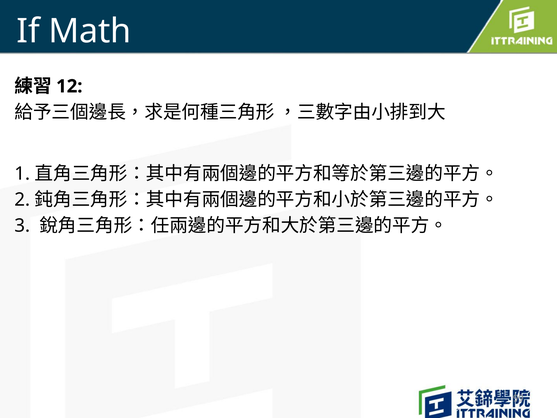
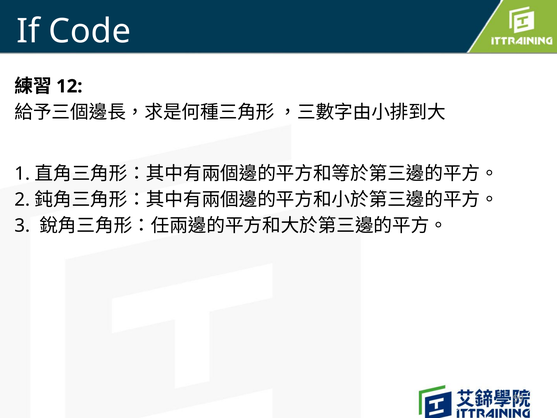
Math: Math -> Code (90, 31)
